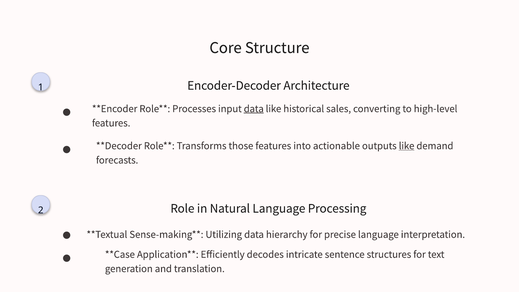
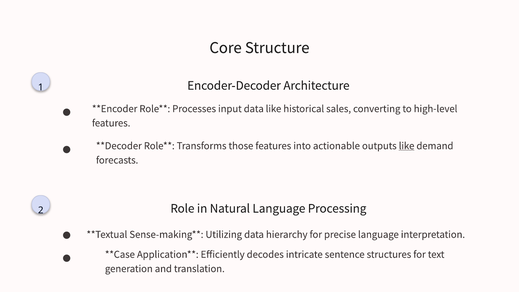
data underline: present -> none (254, 109)
